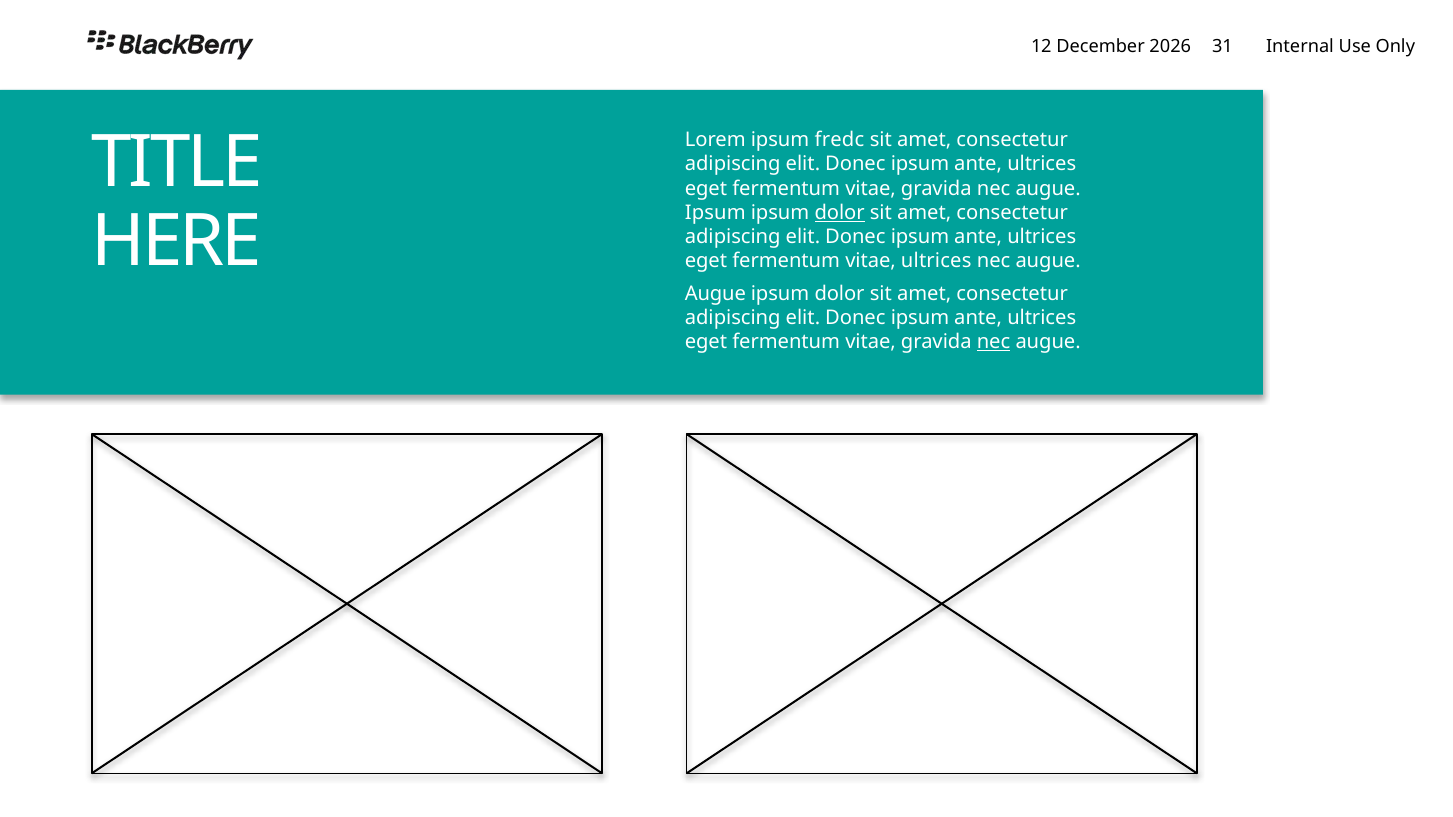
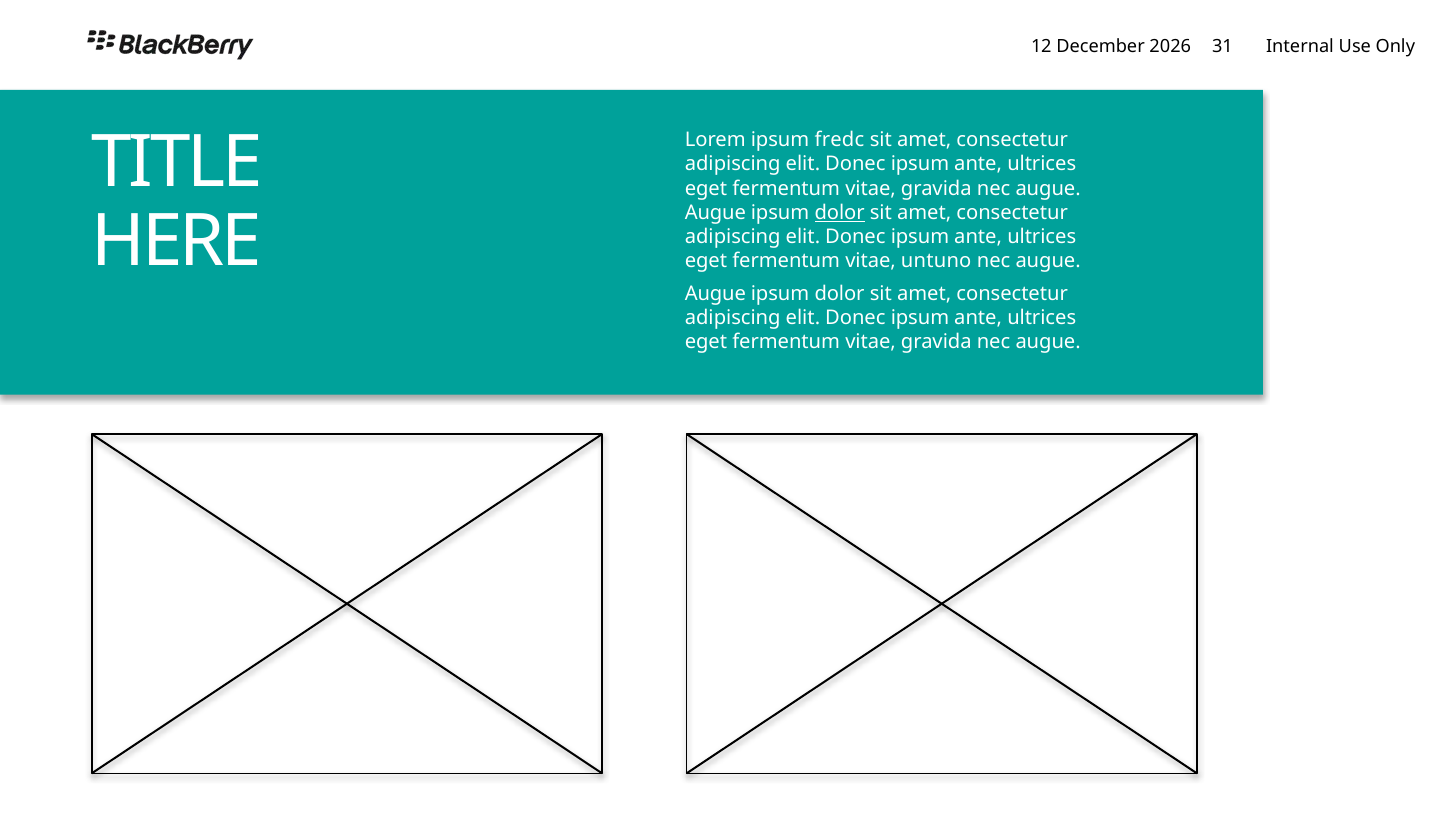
Ipsum: Ipsum -> Augue (715, 213)
vitae ultrices: ultrices -> untuno (936, 261)
nec underline: present -> none (994, 342)
